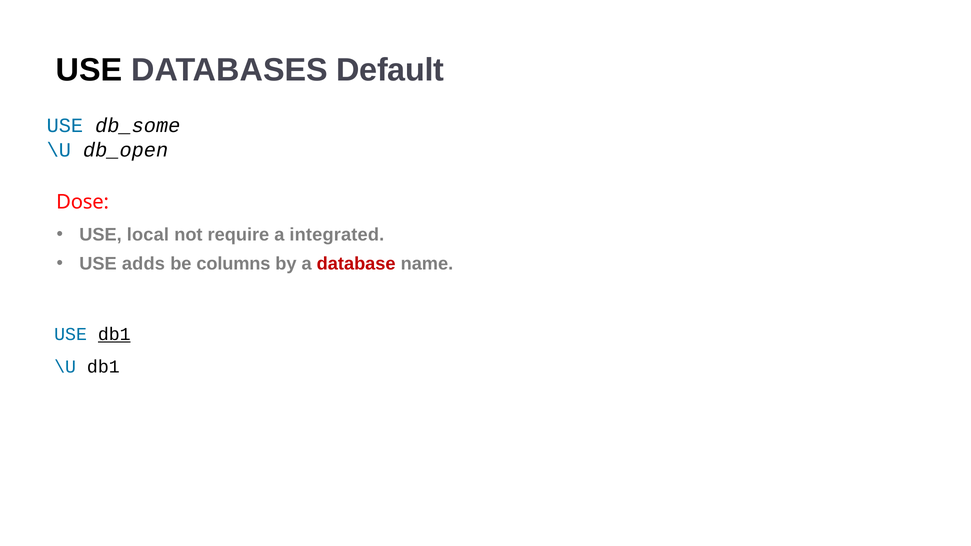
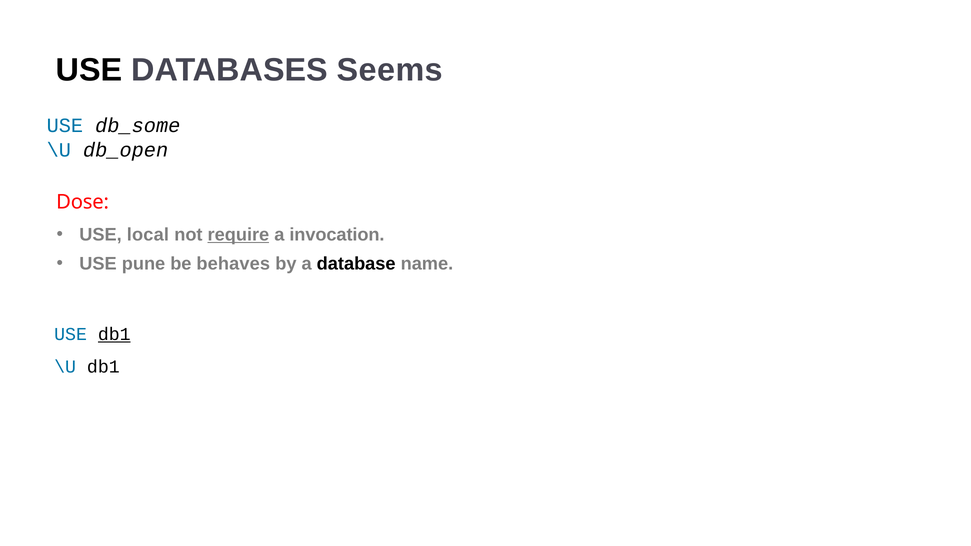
Default: Default -> Seems (390, 70)
require underline: none -> present (238, 235)
integrated: integrated -> invocation (337, 235)
adds: adds -> pune (144, 264)
columns: columns -> behaves (233, 264)
database colour: red -> black (356, 264)
